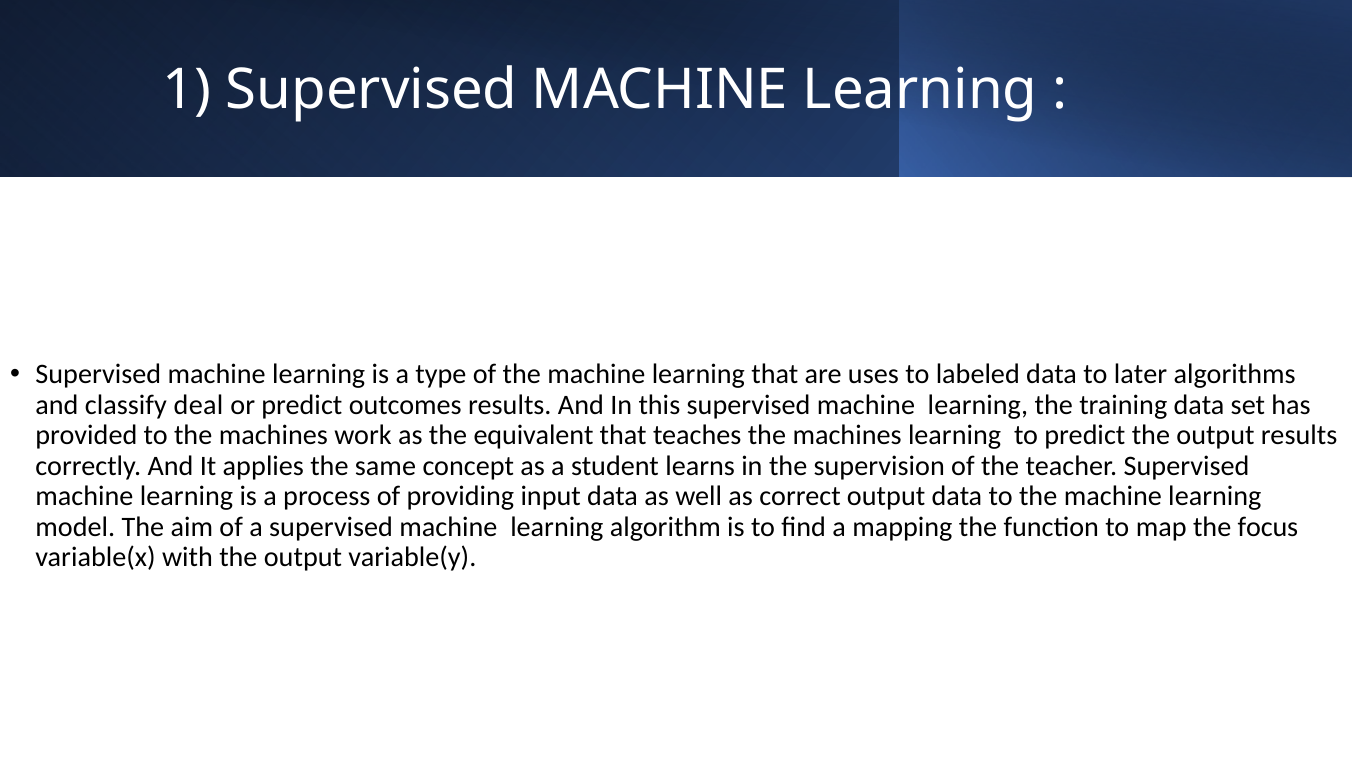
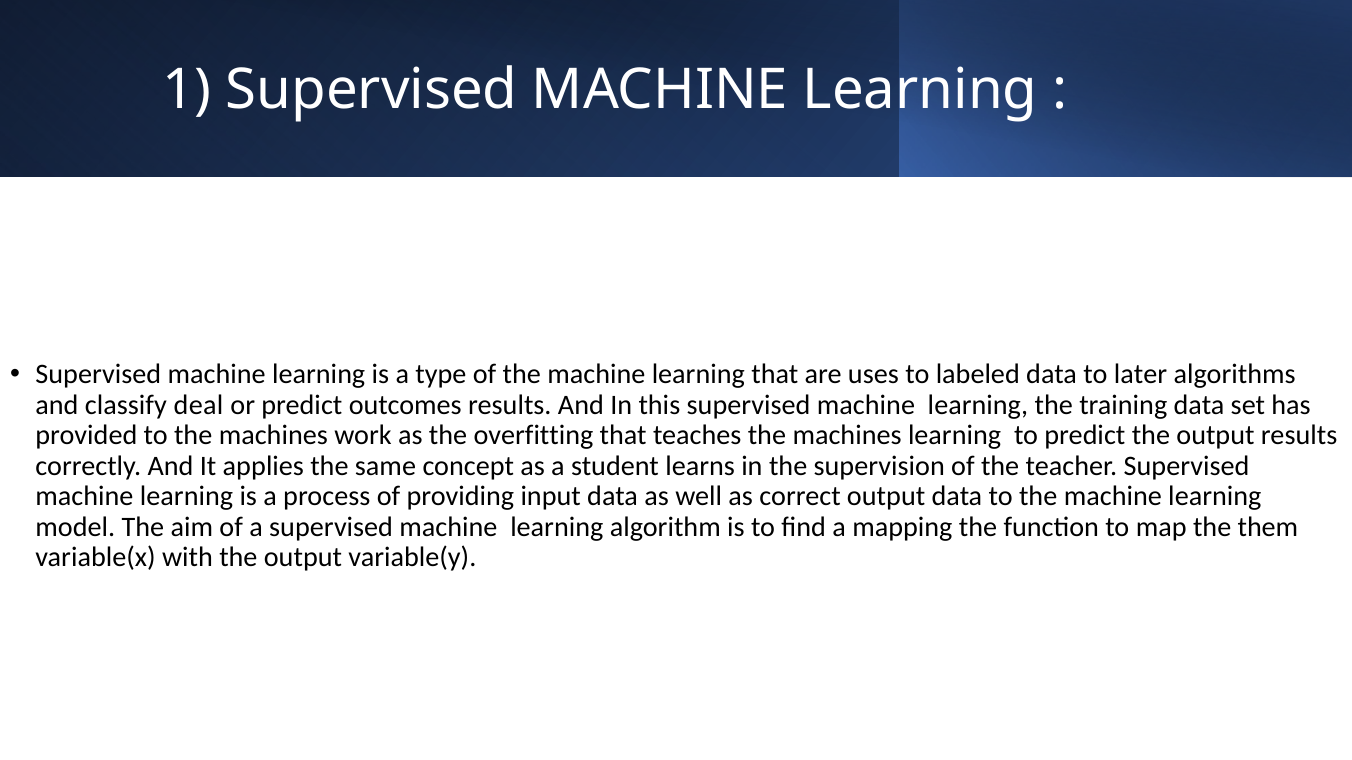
equivalent: equivalent -> overfitting (533, 436)
focus: focus -> them (1268, 527)
